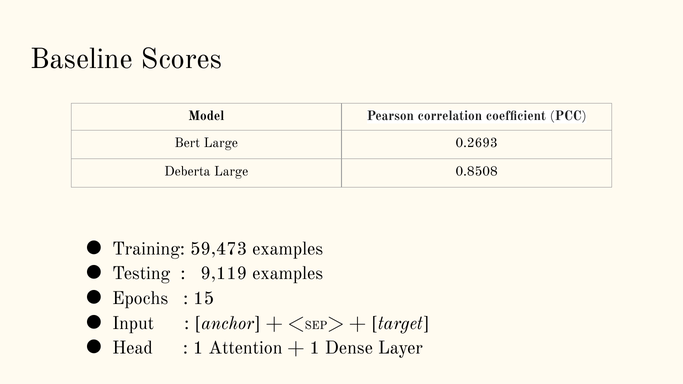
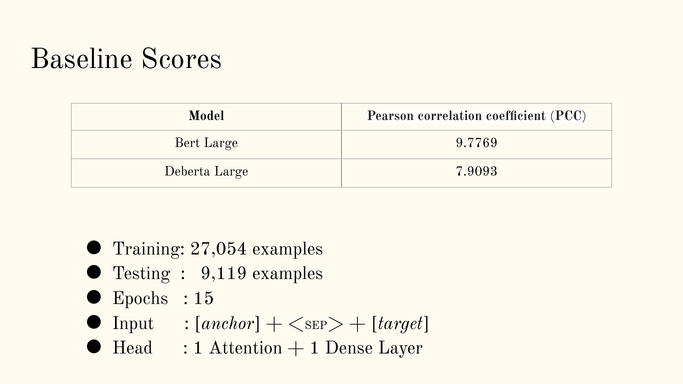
0.2693: 0.2693 -> 9.7769 (477, 143)
0.8508: 0.8508 -> 7.9093 (477, 171)
59,473: 59,473 -> 27,054 (219, 249)
